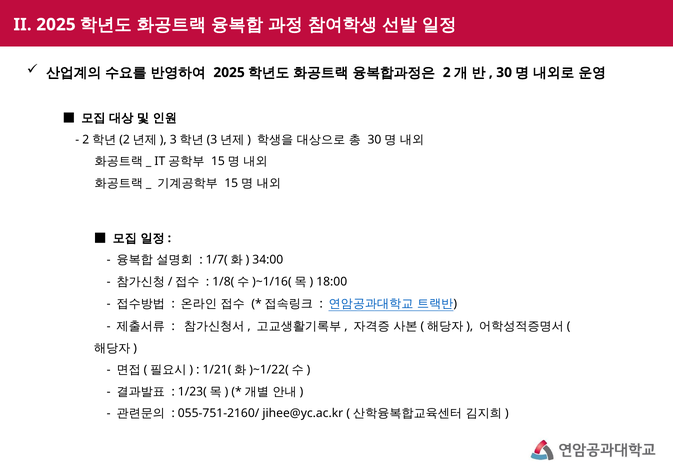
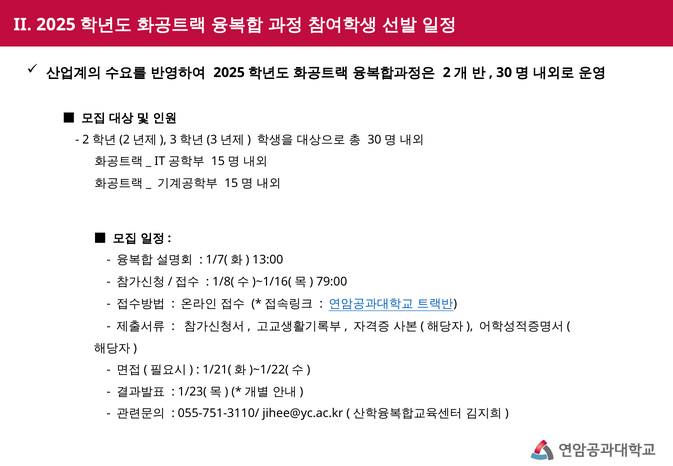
34:00: 34:00 -> 13:00 (268, 260)
18:00: 18:00 -> 79:00 (332, 282)
055-751-2160/: 055-751-2160/ -> 055-751-3110/ (219, 413)
